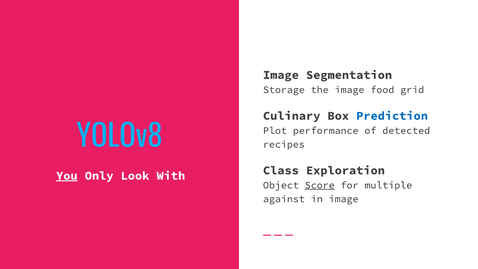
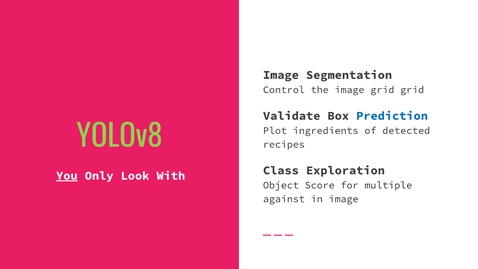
Storage: Storage -> Control (284, 90)
image food: food -> grid (382, 90)
Culinary: Culinary -> Validate (292, 116)
YOLOv8 colour: light blue -> light green (120, 137)
performance: performance -> ingredients (326, 131)
Score underline: present -> none (320, 185)
